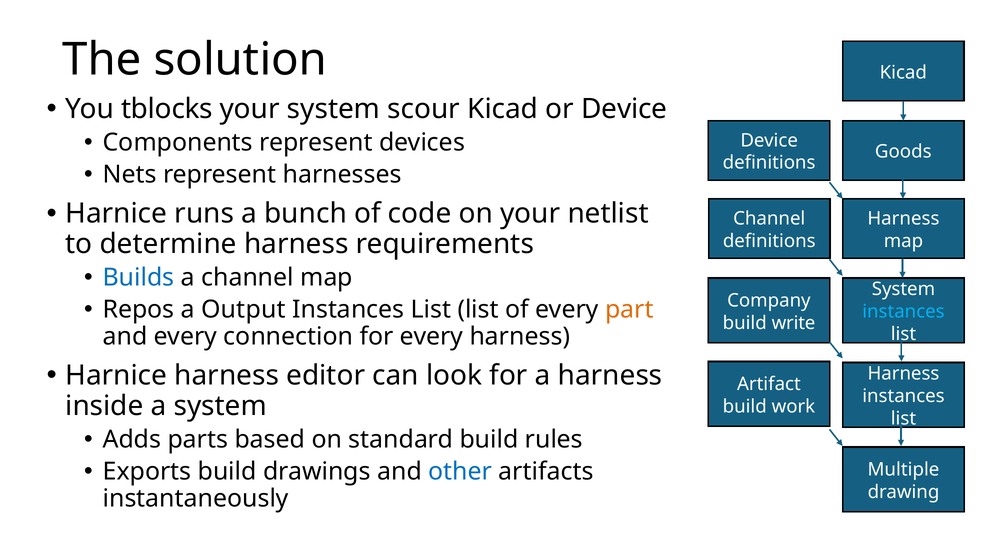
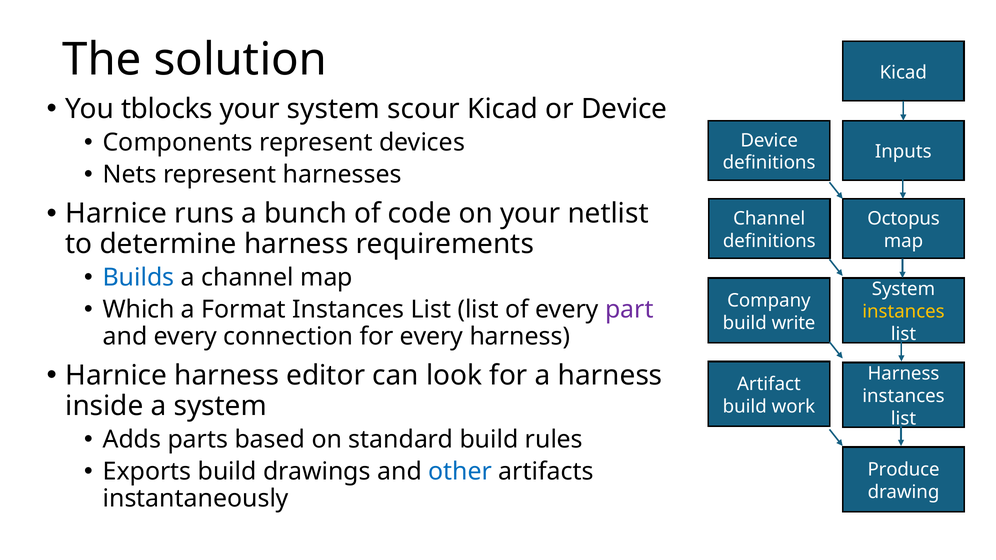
Goods: Goods -> Inputs (903, 152)
Harness: Harness -> Octopus (904, 219)
Repos: Repos -> Which (139, 310)
Output: Output -> Format (244, 310)
part colour: orange -> purple (629, 310)
instances colour: light blue -> yellow (903, 312)
Multiple: Multiple -> Produce (904, 470)
